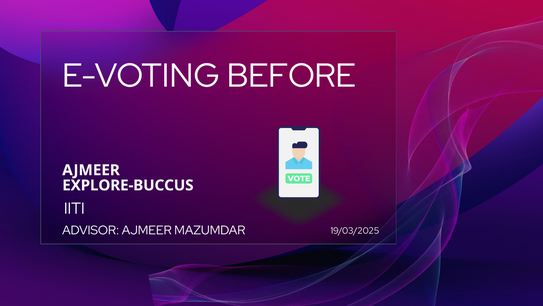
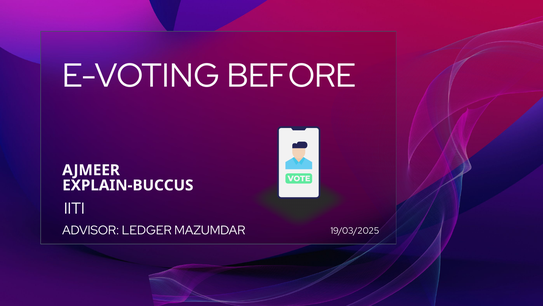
EXPLORE-BUCCUS: EXPLORE-BUCCUS -> EXPLAIN-BUCCUS (128, 185)
ADVISOR AJMEER: AJMEER -> LEDGER (147, 230)
